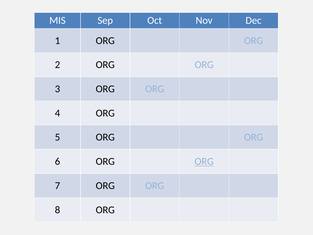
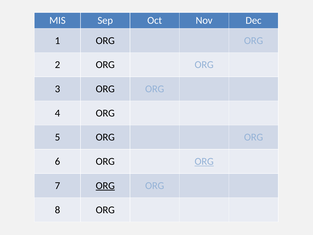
ORG underline: none -> present (105, 185)
